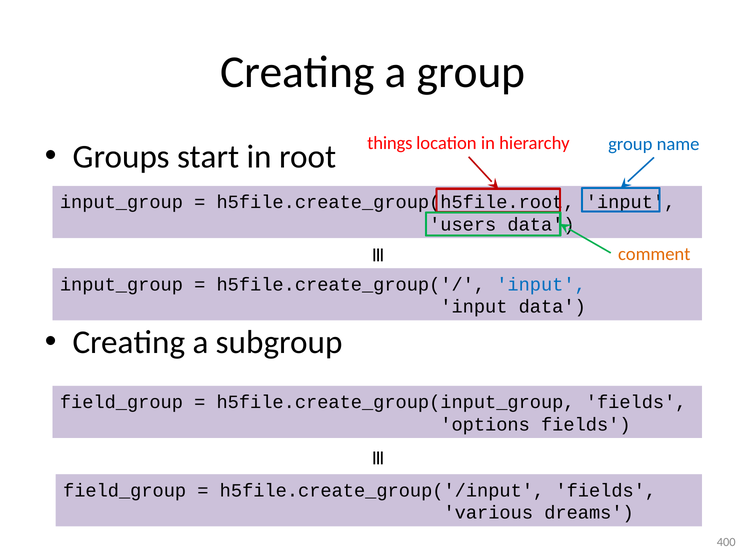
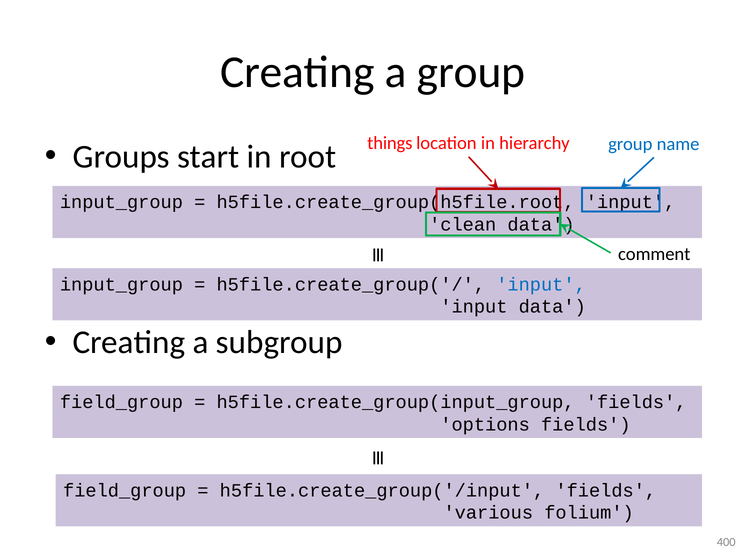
users: users -> clean (463, 224)
comment colour: orange -> black (654, 254)
dreams: dreams -> folium (589, 512)
